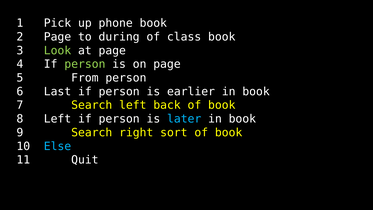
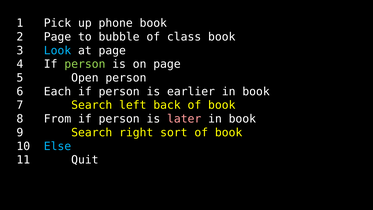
during: during -> bubble (119, 37)
Look colour: light green -> light blue (57, 50)
From: From -> Open (85, 78)
Last: Last -> Each (57, 91)
8 Left: Left -> From (57, 119)
later colour: light blue -> pink (184, 119)
